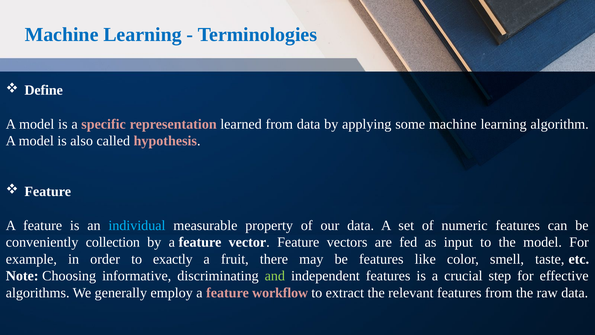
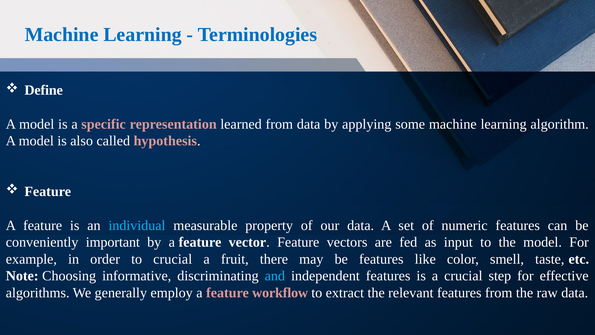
collection: collection -> important (113, 242)
to exactly: exactly -> crucial (173, 259)
and colour: light green -> light blue (275, 276)
